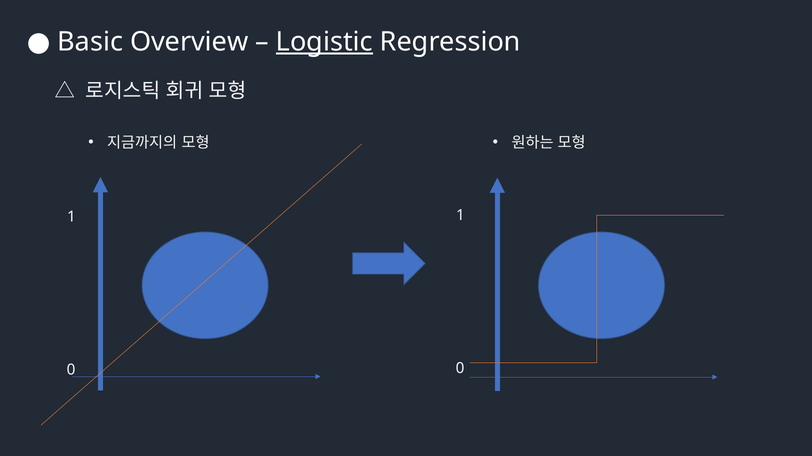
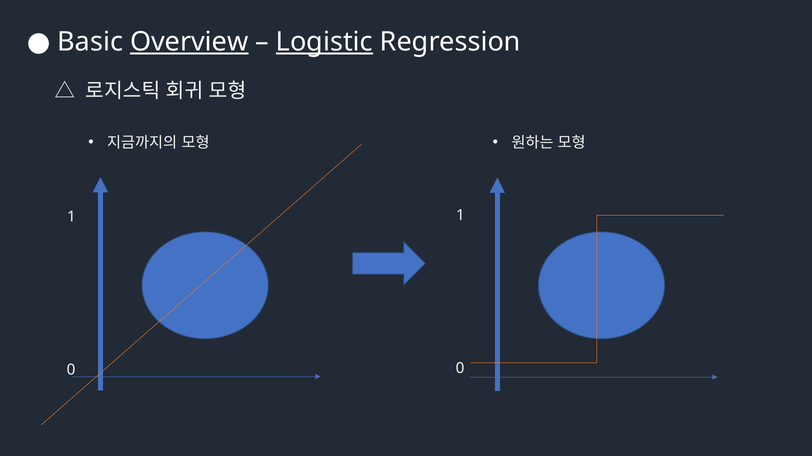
Overview underline: none -> present (189, 42)
